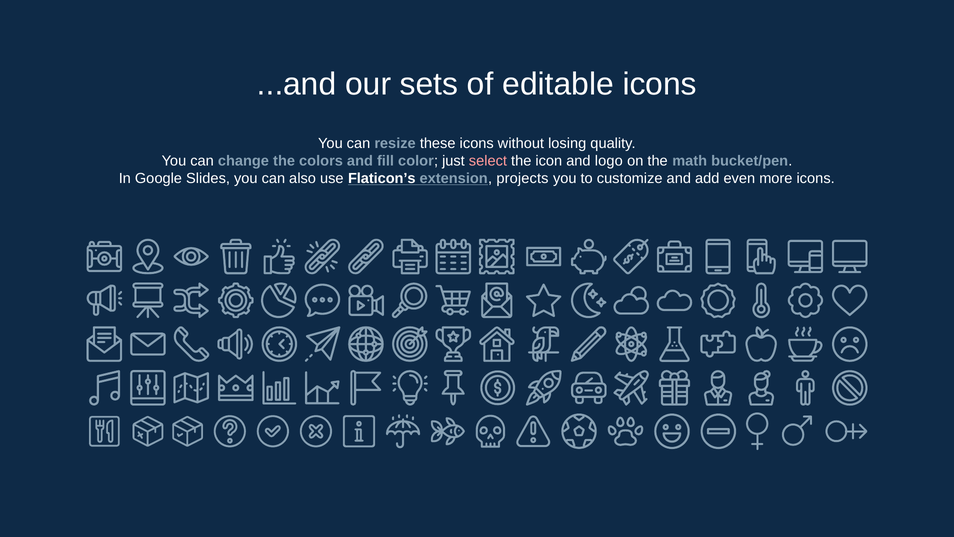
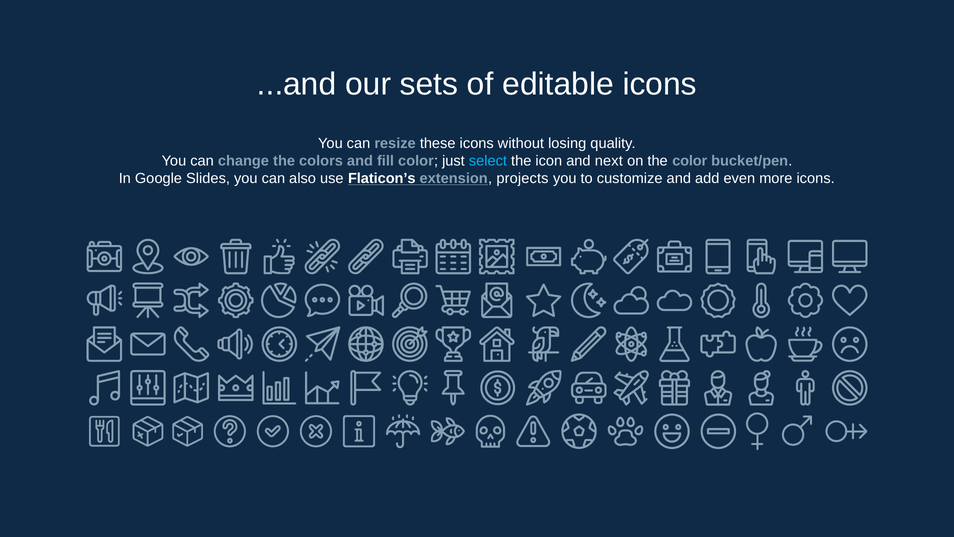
select colour: pink -> light blue (488, 161)
logo: logo -> next (609, 161)
the math: math -> color (690, 161)
